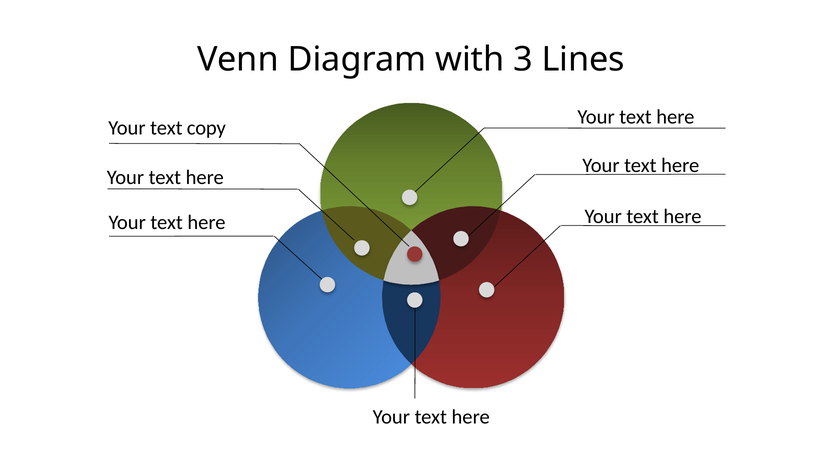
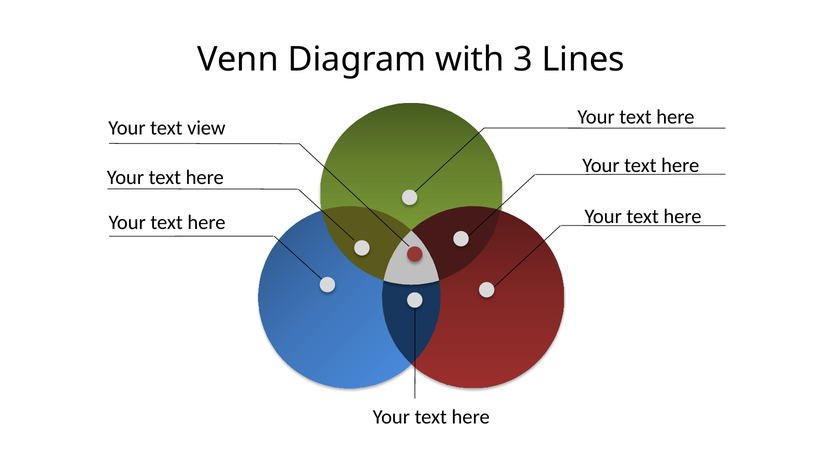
copy: copy -> view (206, 128)
